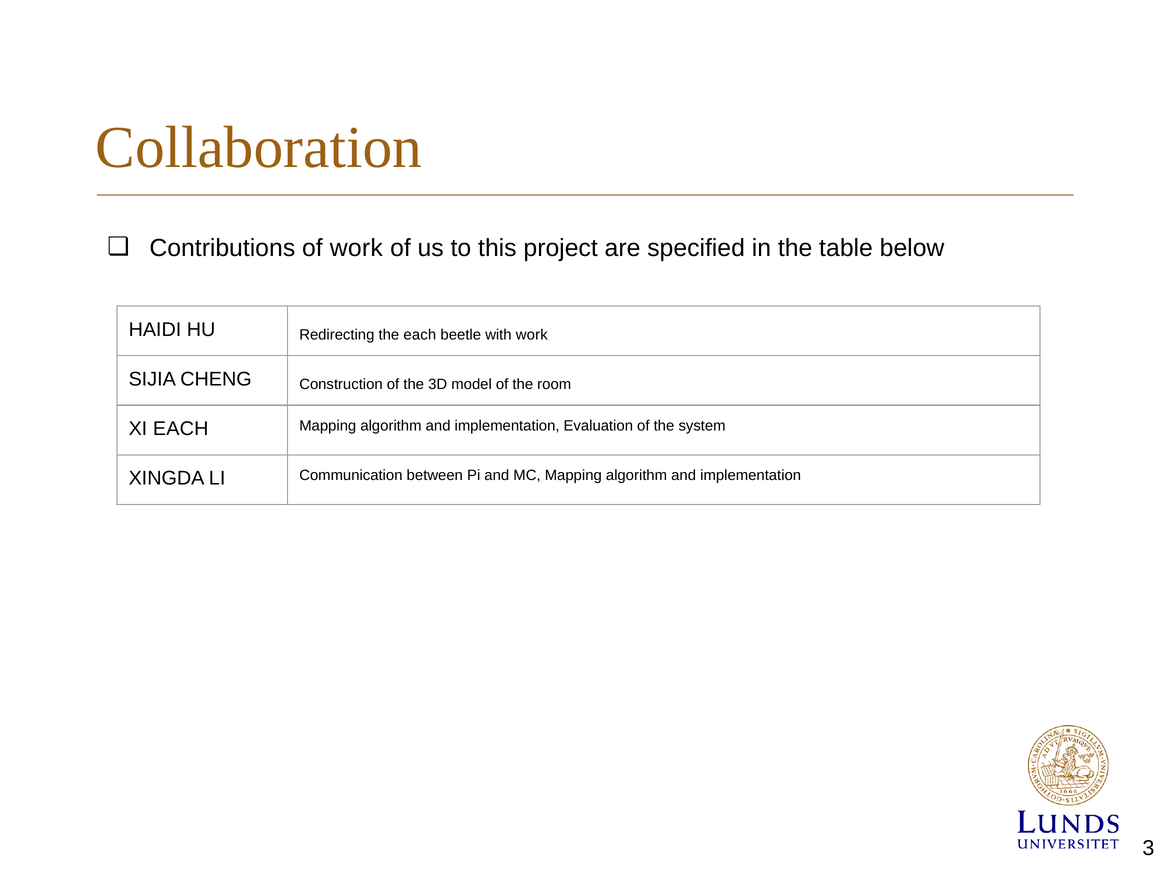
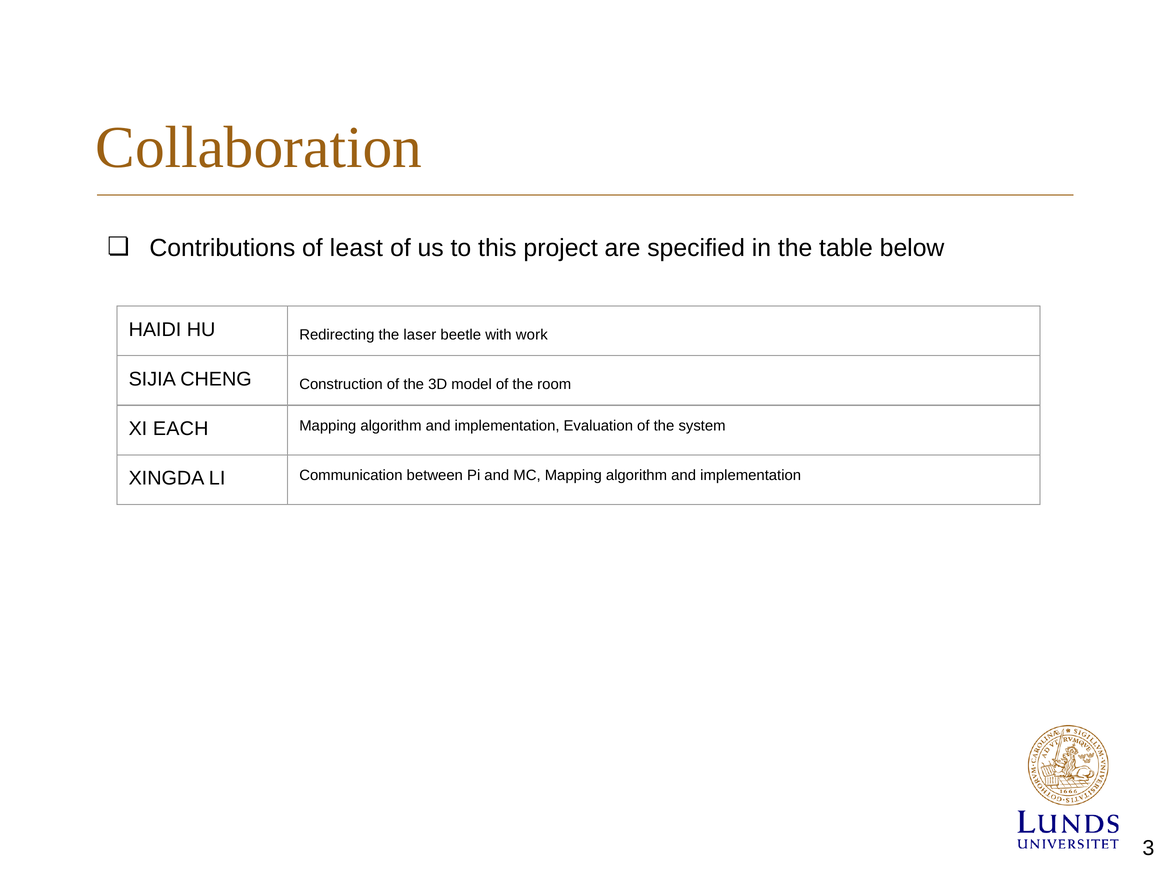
of work: work -> least (356, 248)
the each: each -> laser (420, 335)
